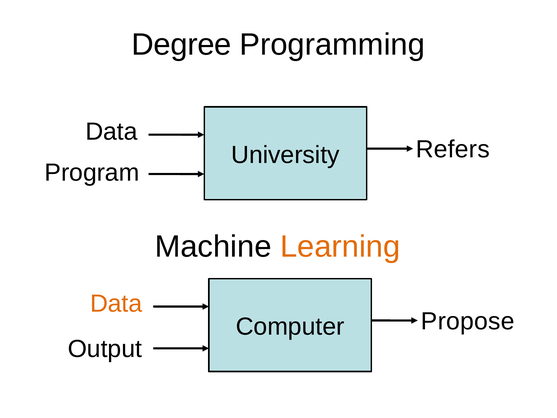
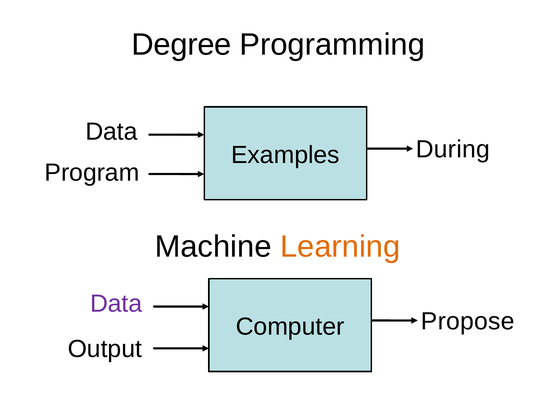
Refers: Refers -> During (453, 149)
University: University -> Examples (285, 155)
Data colour: orange -> purple (116, 303)
